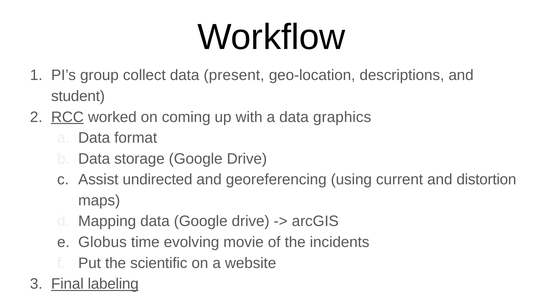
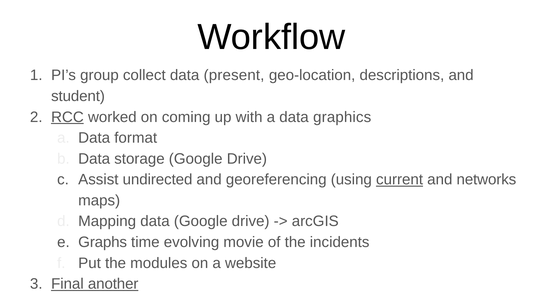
current underline: none -> present (400, 179)
distortion: distortion -> networks (486, 179)
Globus: Globus -> Graphs (103, 242)
scientific: scientific -> modules (159, 263)
labeling: labeling -> another (113, 283)
